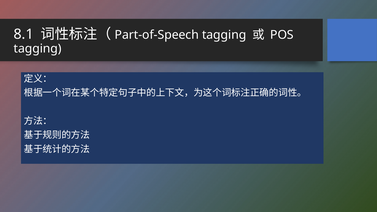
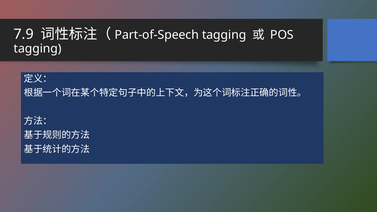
8.1: 8.1 -> 7.9 (24, 34)
